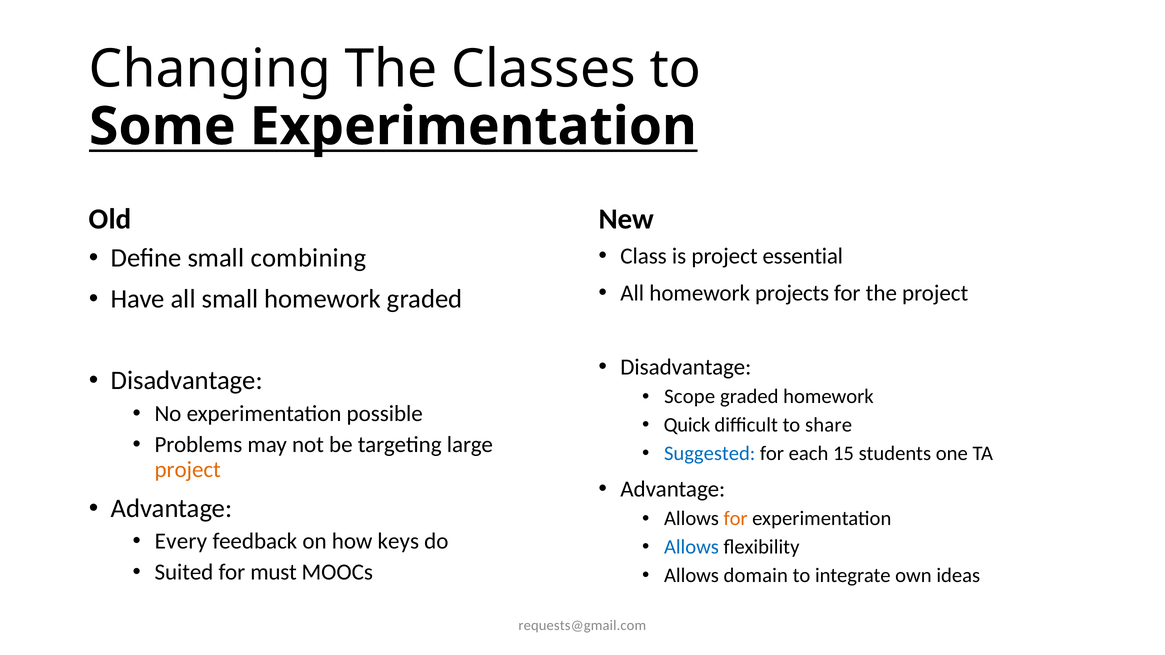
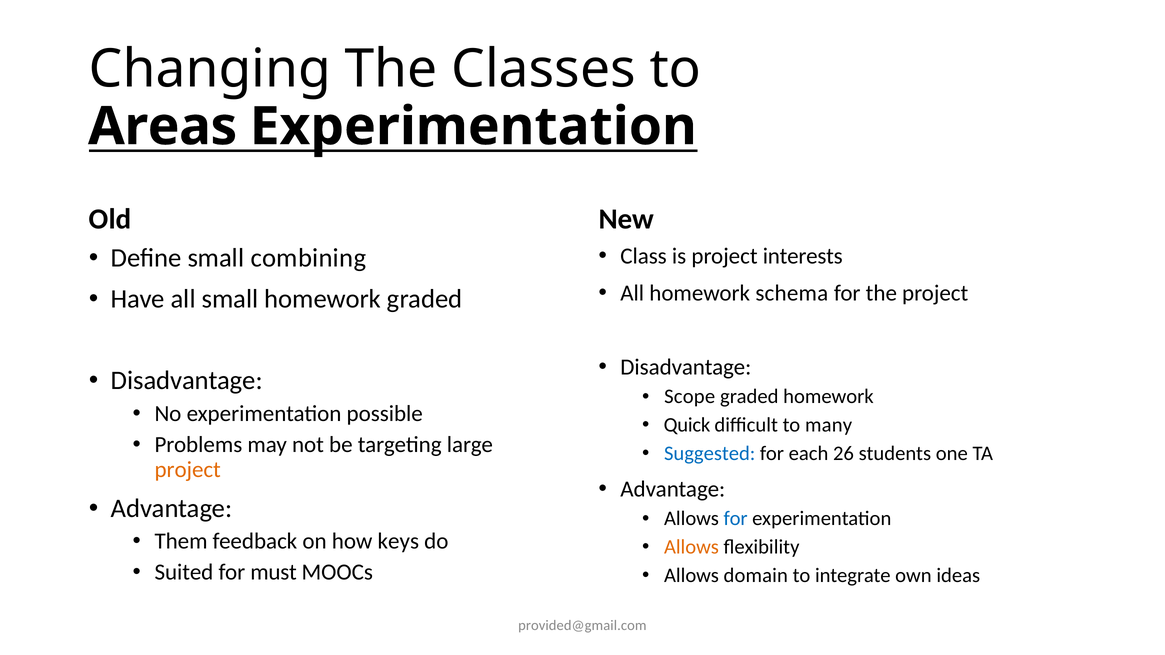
Some: Some -> Areas (163, 127)
essential: essential -> interests (803, 256)
projects: projects -> schema (792, 293)
share: share -> many (829, 425)
15: 15 -> 26 (843, 454)
for colour: orange -> blue (736, 519)
Every: Every -> Them (181, 542)
Allows colour: blue -> orange (691, 547)
requests@gmail.com: requests@gmail.com -> provided@gmail.com (582, 626)
